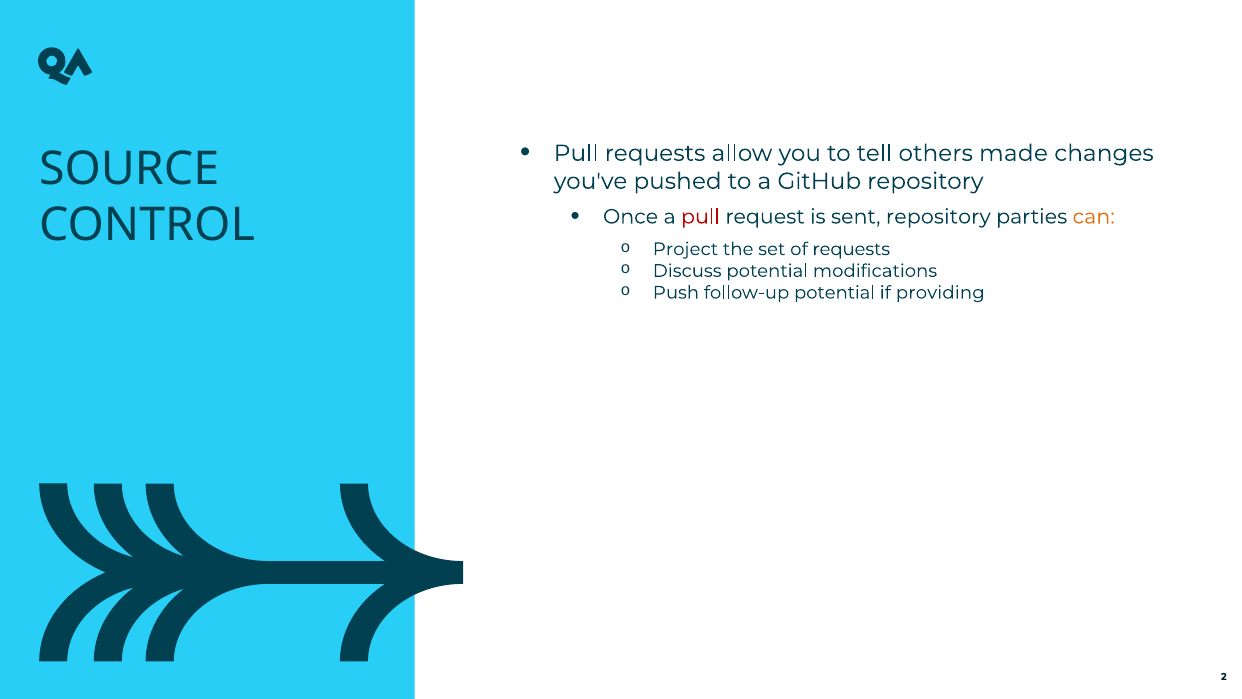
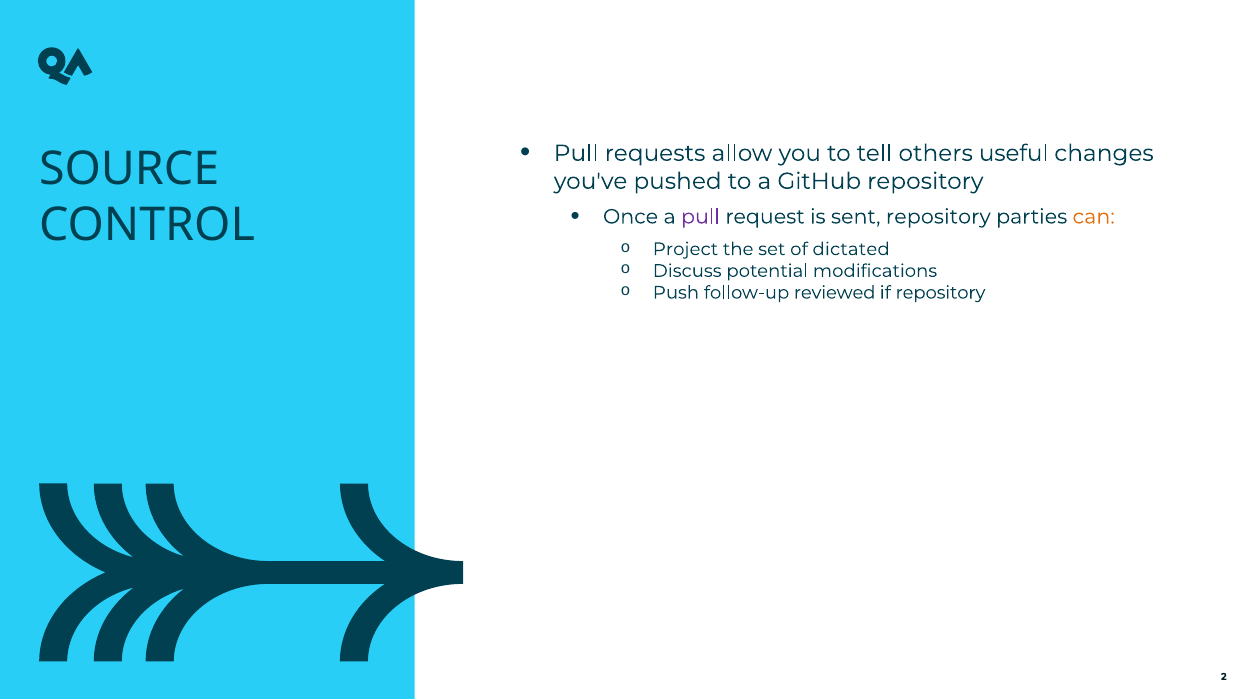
made: made -> useful (1014, 153)
pull colour: red -> purple (700, 217)
of requests: requests -> dictated (851, 249)
follow-up potential: potential -> reviewed (835, 293)
if providing: providing -> repository (940, 293)
